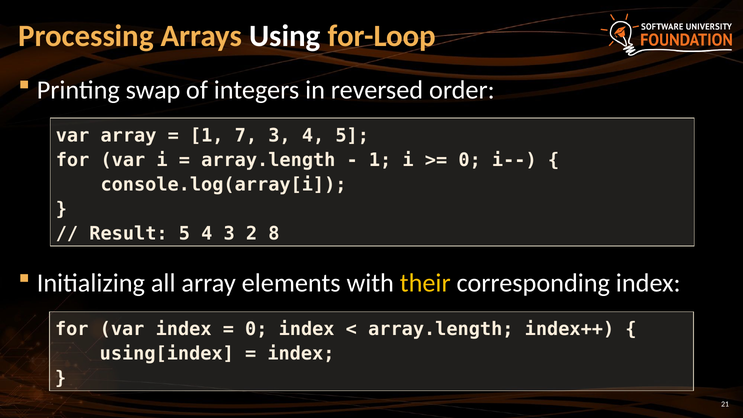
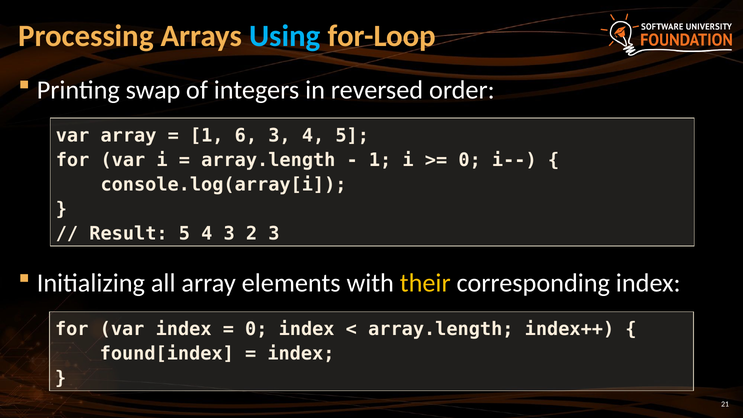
Using colour: white -> light blue (285, 36)
7: 7 -> 6 (246, 135)
2 8: 8 -> 3 (274, 234)
using[index: using[index -> found[index (167, 354)
